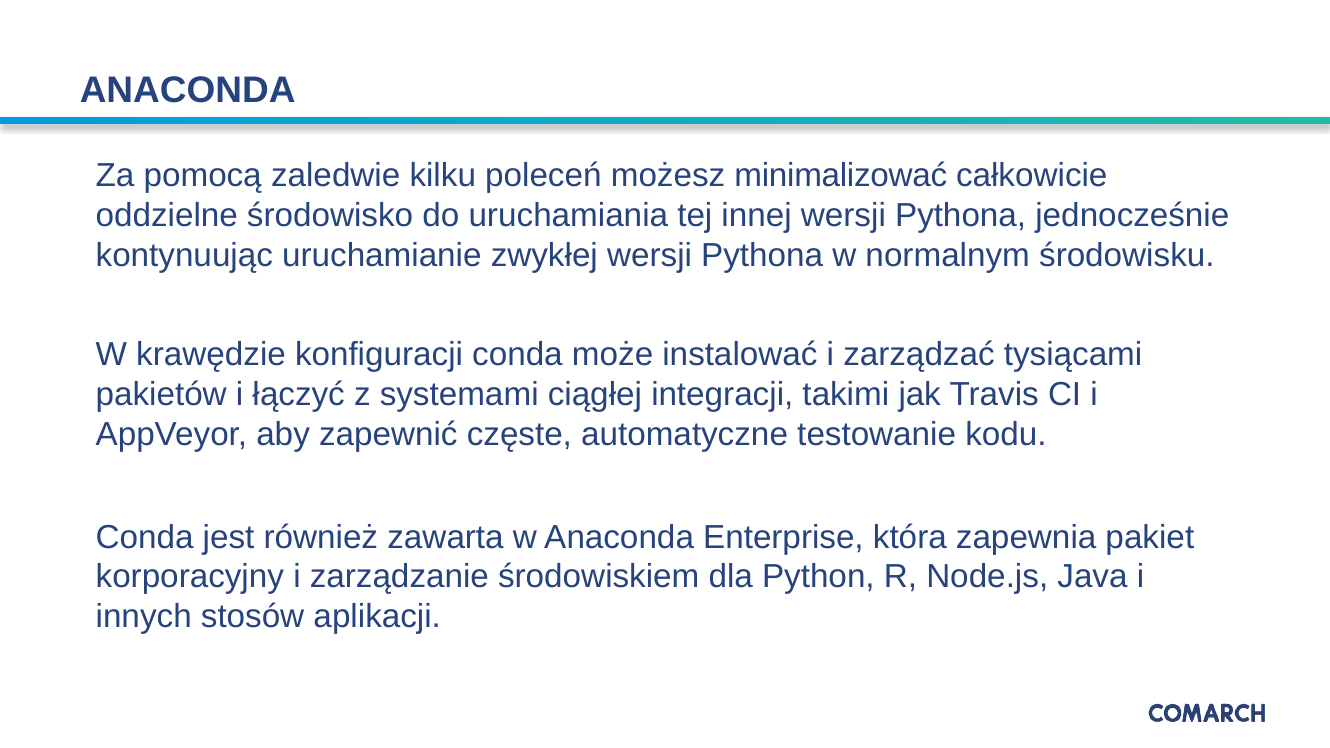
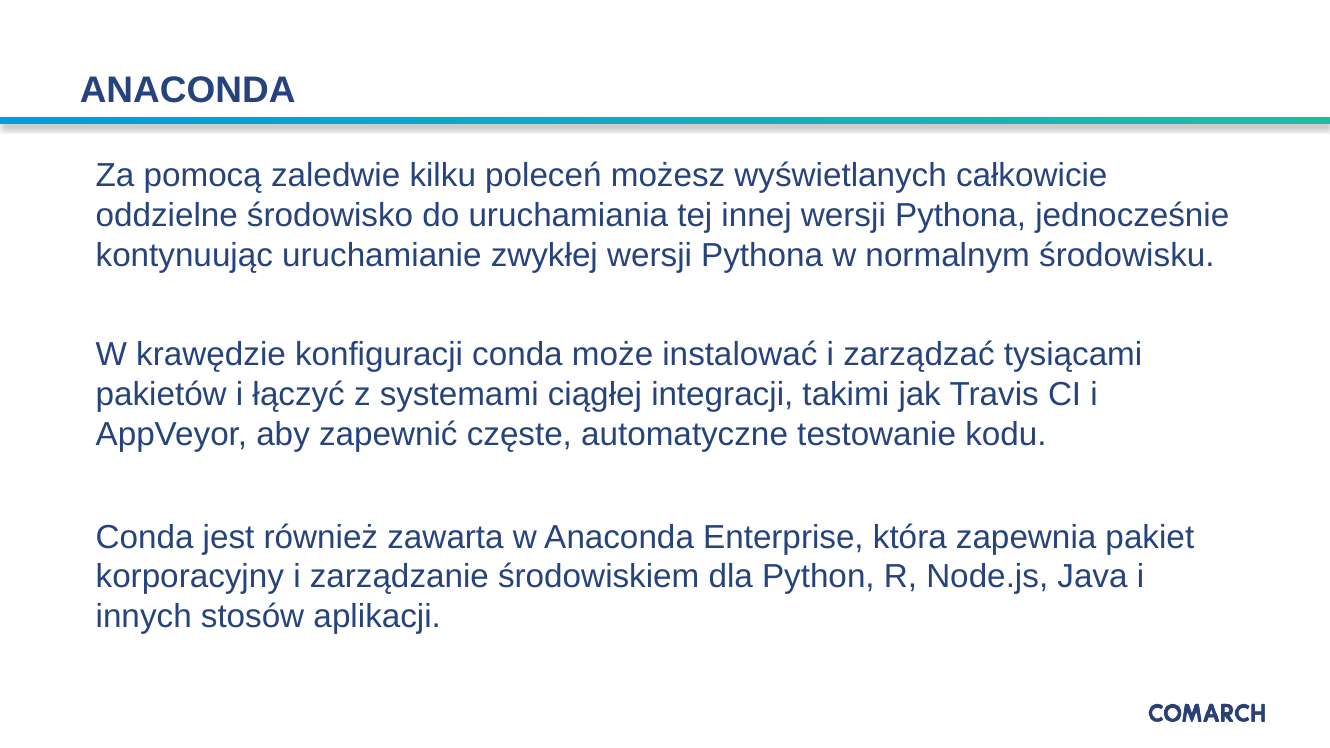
minimalizować: minimalizować -> wyświetlanych (841, 175)
